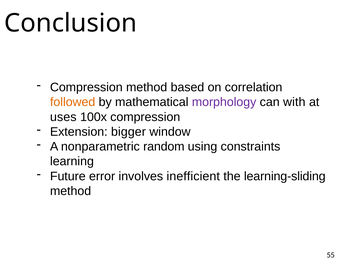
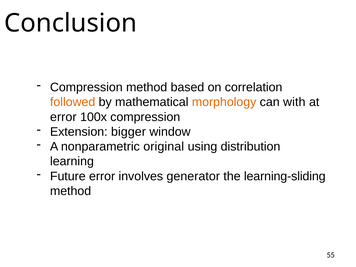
morphology colour: purple -> orange (224, 102)
uses: uses -> error (63, 117)
random: random -> original (164, 147)
constraints: constraints -> distribution (250, 147)
inefficient: inefficient -> generator (193, 176)
